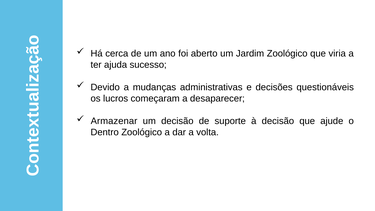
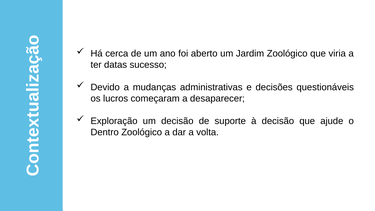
ajuda: ajuda -> datas (116, 65)
Armazenar: Armazenar -> Exploração (114, 121)
